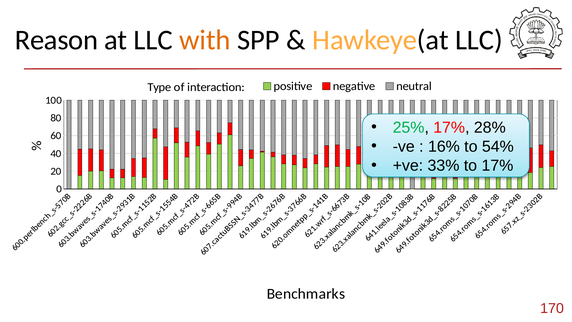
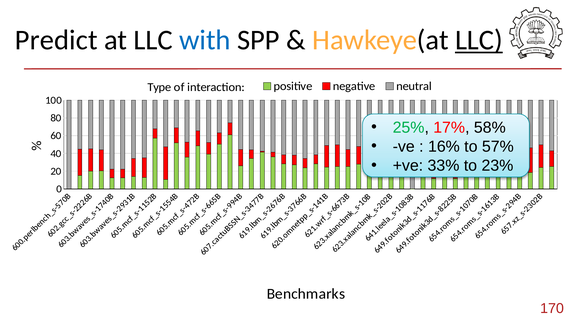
Reason: Reason -> Predict (56, 40)
with colour: orange -> blue (205, 40)
LLC underline: none -> present (479, 40)
28%: 28% -> 58% (490, 127)
54%: 54% -> 57% (498, 146)
to 17%: 17% -> 23% (497, 166)
